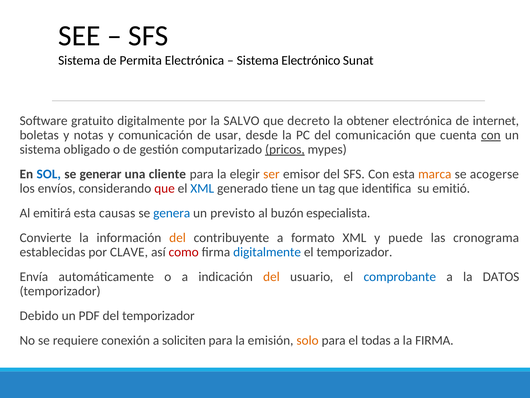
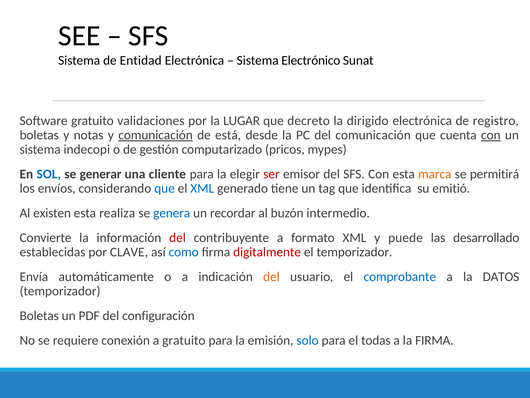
Permita: Permita -> Entidad (141, 60)
gratuito digitalmente: digitalmente -> validaciones (151, 121)
SALVO: SALVO -> LUGAR (242, 121)
obtener: obtener -> dirigido (368, 121)
internet: internet -> registro (496, 121)
comunicación underline: none -> present (156, 135)
usar: usar -> está (228, 135)
obligado: obligado -> indecopi (87, 149)
pricos underline: present -> none (285, 149)
ser colour: orange -> red (271, 174)
acogerse: acogerse -> permitirá (495, 174)
que colour: red -> blue (165, 188)
emitirá: emitirá -> existen (52, 213)
causas: causas -> realiza (117, 213)
previsto: previsto -> recordar (233, 213)
especialista: especialista -> intermedio (338, 213)
del colour: orange -> red (178, 237)
cronograma: cronograma -> desarrollado (486, 237)
como colour: red -> blue (184, 252)
digitalmente colour: blue -> red (267, 252)
Debido: Debido -> Boletas (39, 315)
del temporizador: temporizador -> configuración (158, 315)
a soliciten: soliciten -> gratuito (184, 340)
solo colour: orange -> blue (308, 340)
